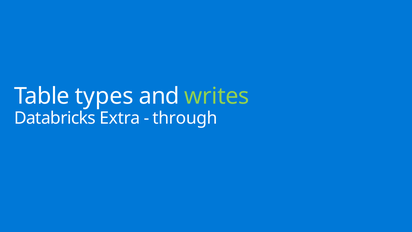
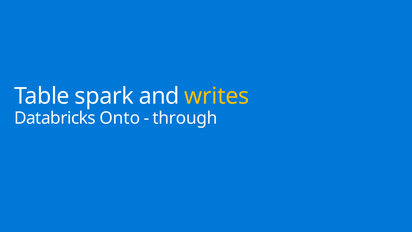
types: types -> spark (104, 96)
writes colour: light green -> yellow (217, 96)
Extra: Extra -> Onto (120, 118)
